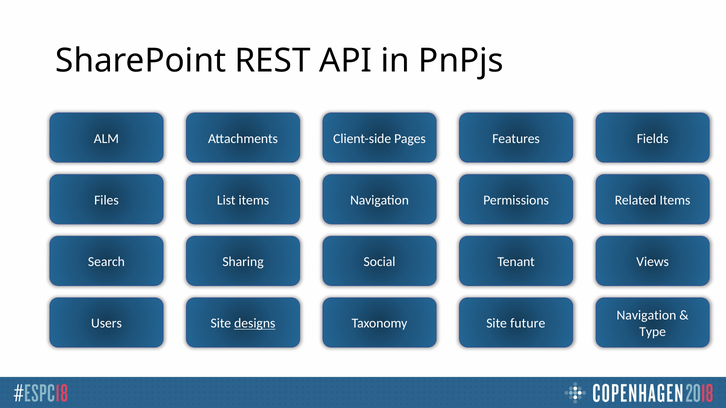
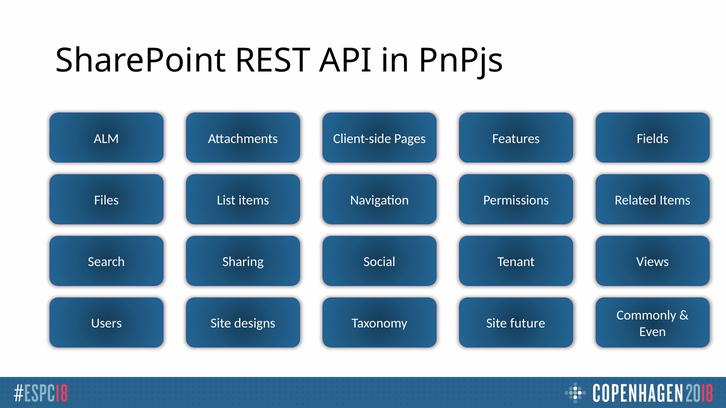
Navigation: Navigation -> Commonly (646, 316)
designs underline: present -> none (255, 324)
Type: Type -> Even (653, 332)
